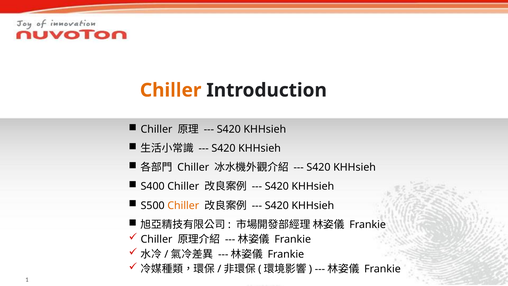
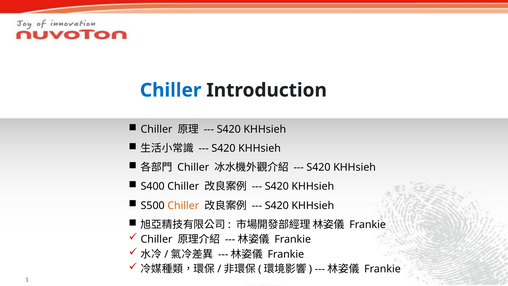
Chiller colour: orange -> blue (171, 90)
